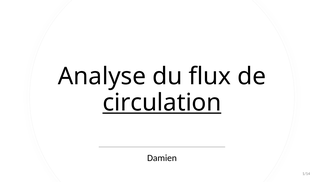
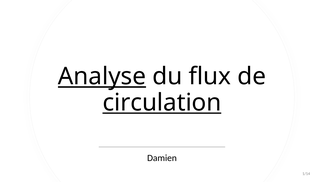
Analyse underline: none -> present (102, 77)
